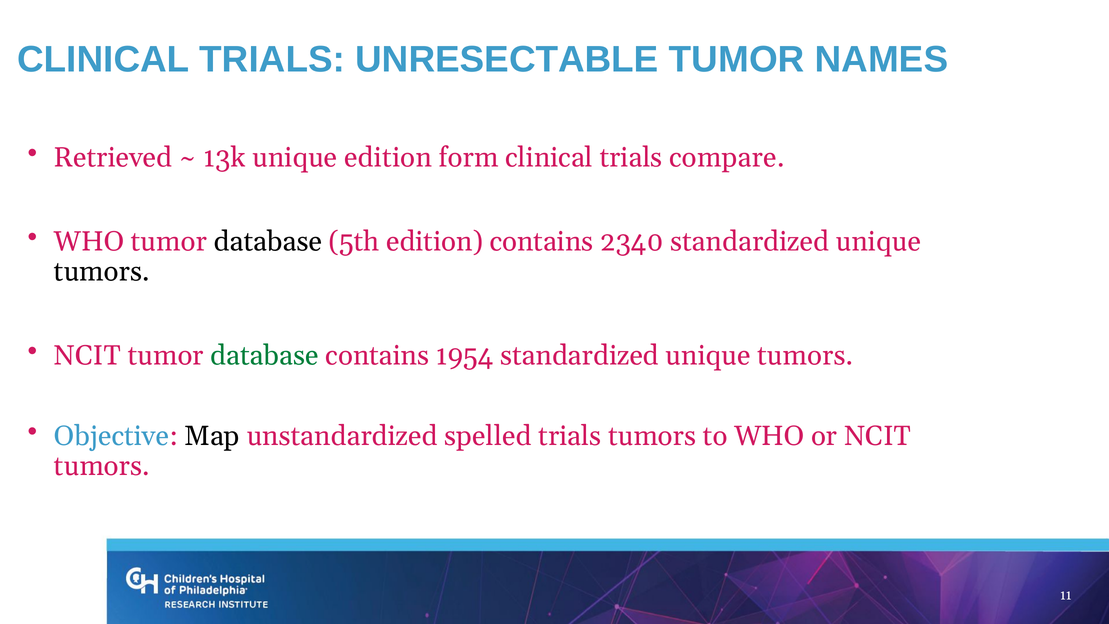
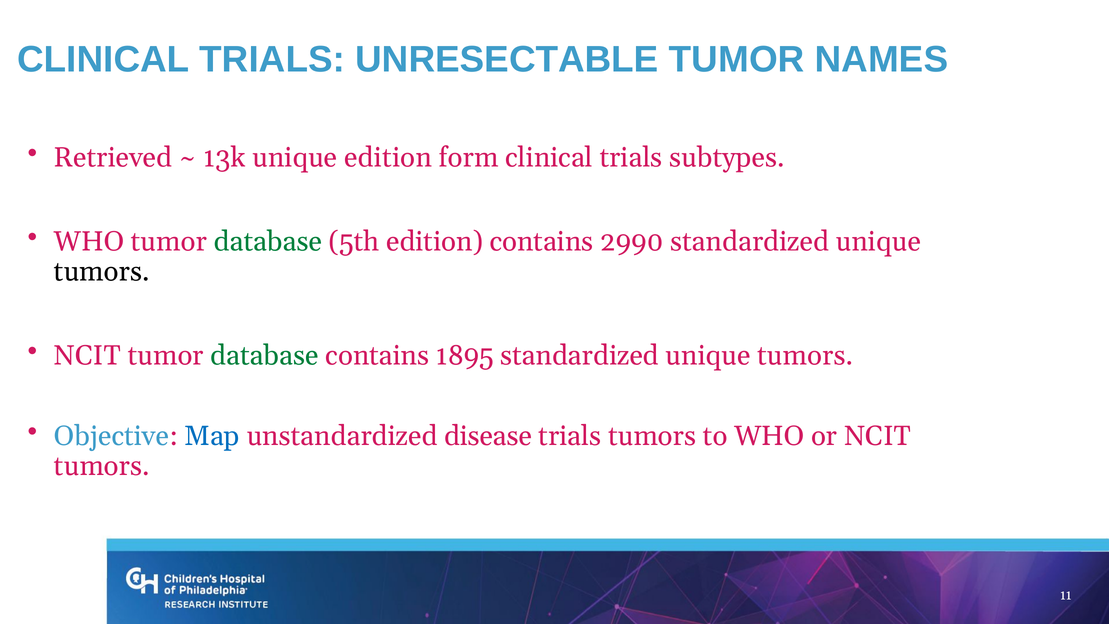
compare: compare -> subtypes (727, 157)
database colour: black -> green (268, 241)
2340: 2340 -> 2990 (632, 241)
1954: 1954 -> 1895 (465, 355)
Map colour: black -> blue (212, 436)
spelled: spelled -> disease (488, 436)
